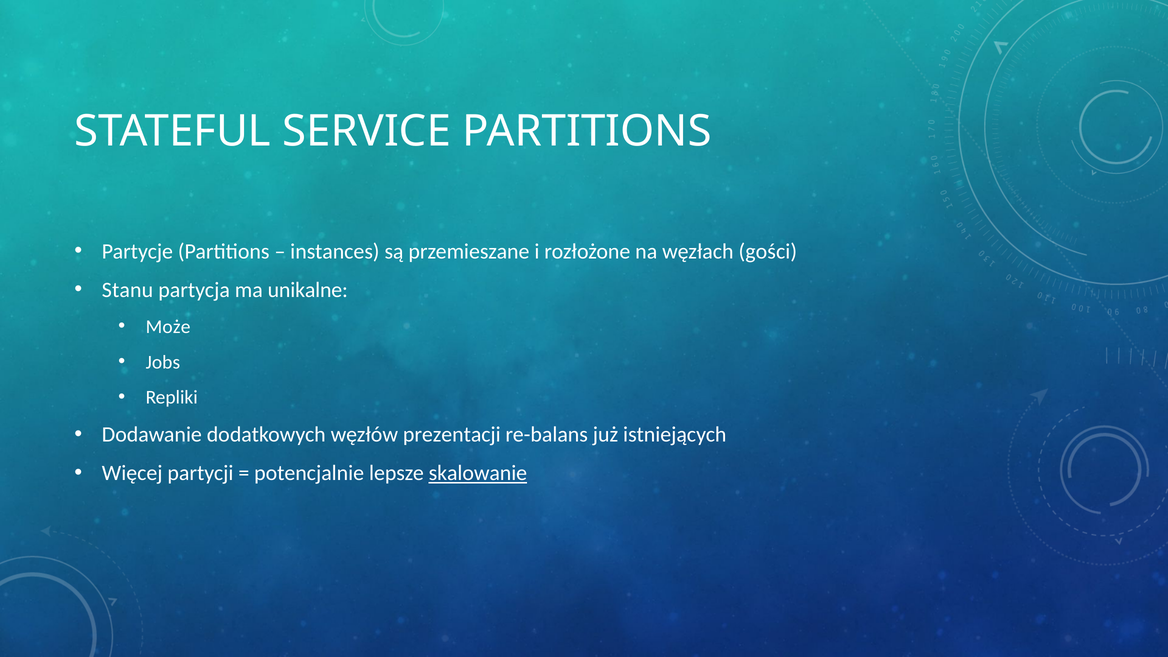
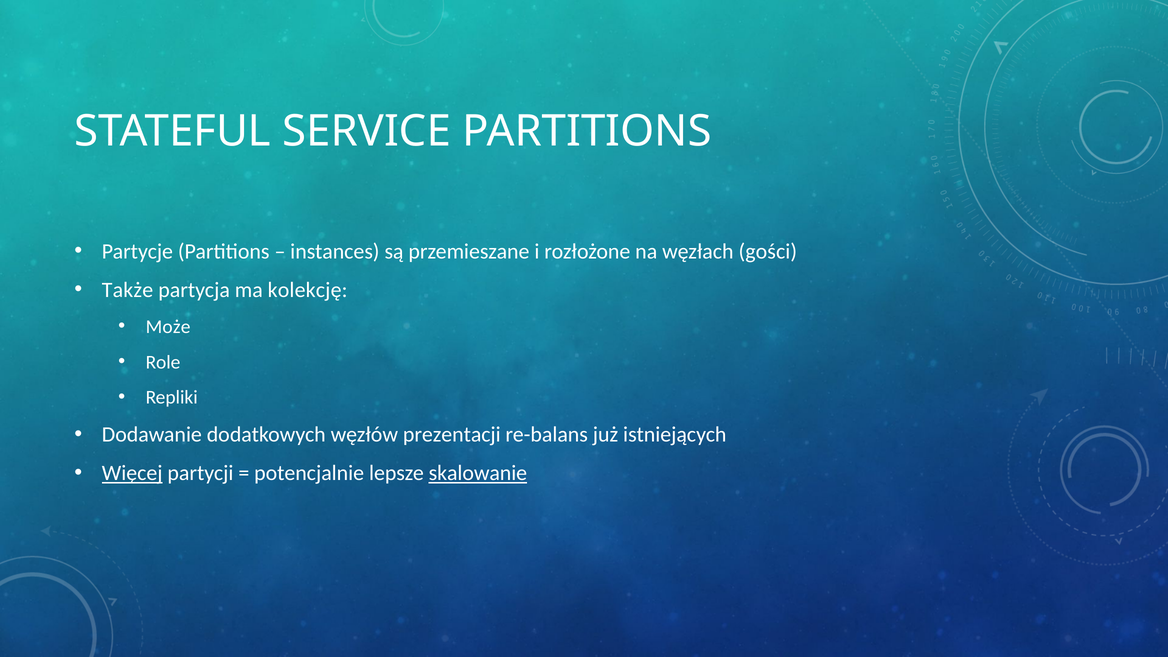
Stanu: Stanu -> Także (128, 290)
unikalne: unikalne -> kolekcję (308, 290)
Jobs: Jobs -> Role (163, 362)
Więcej underline: none -> present (132, 473)
